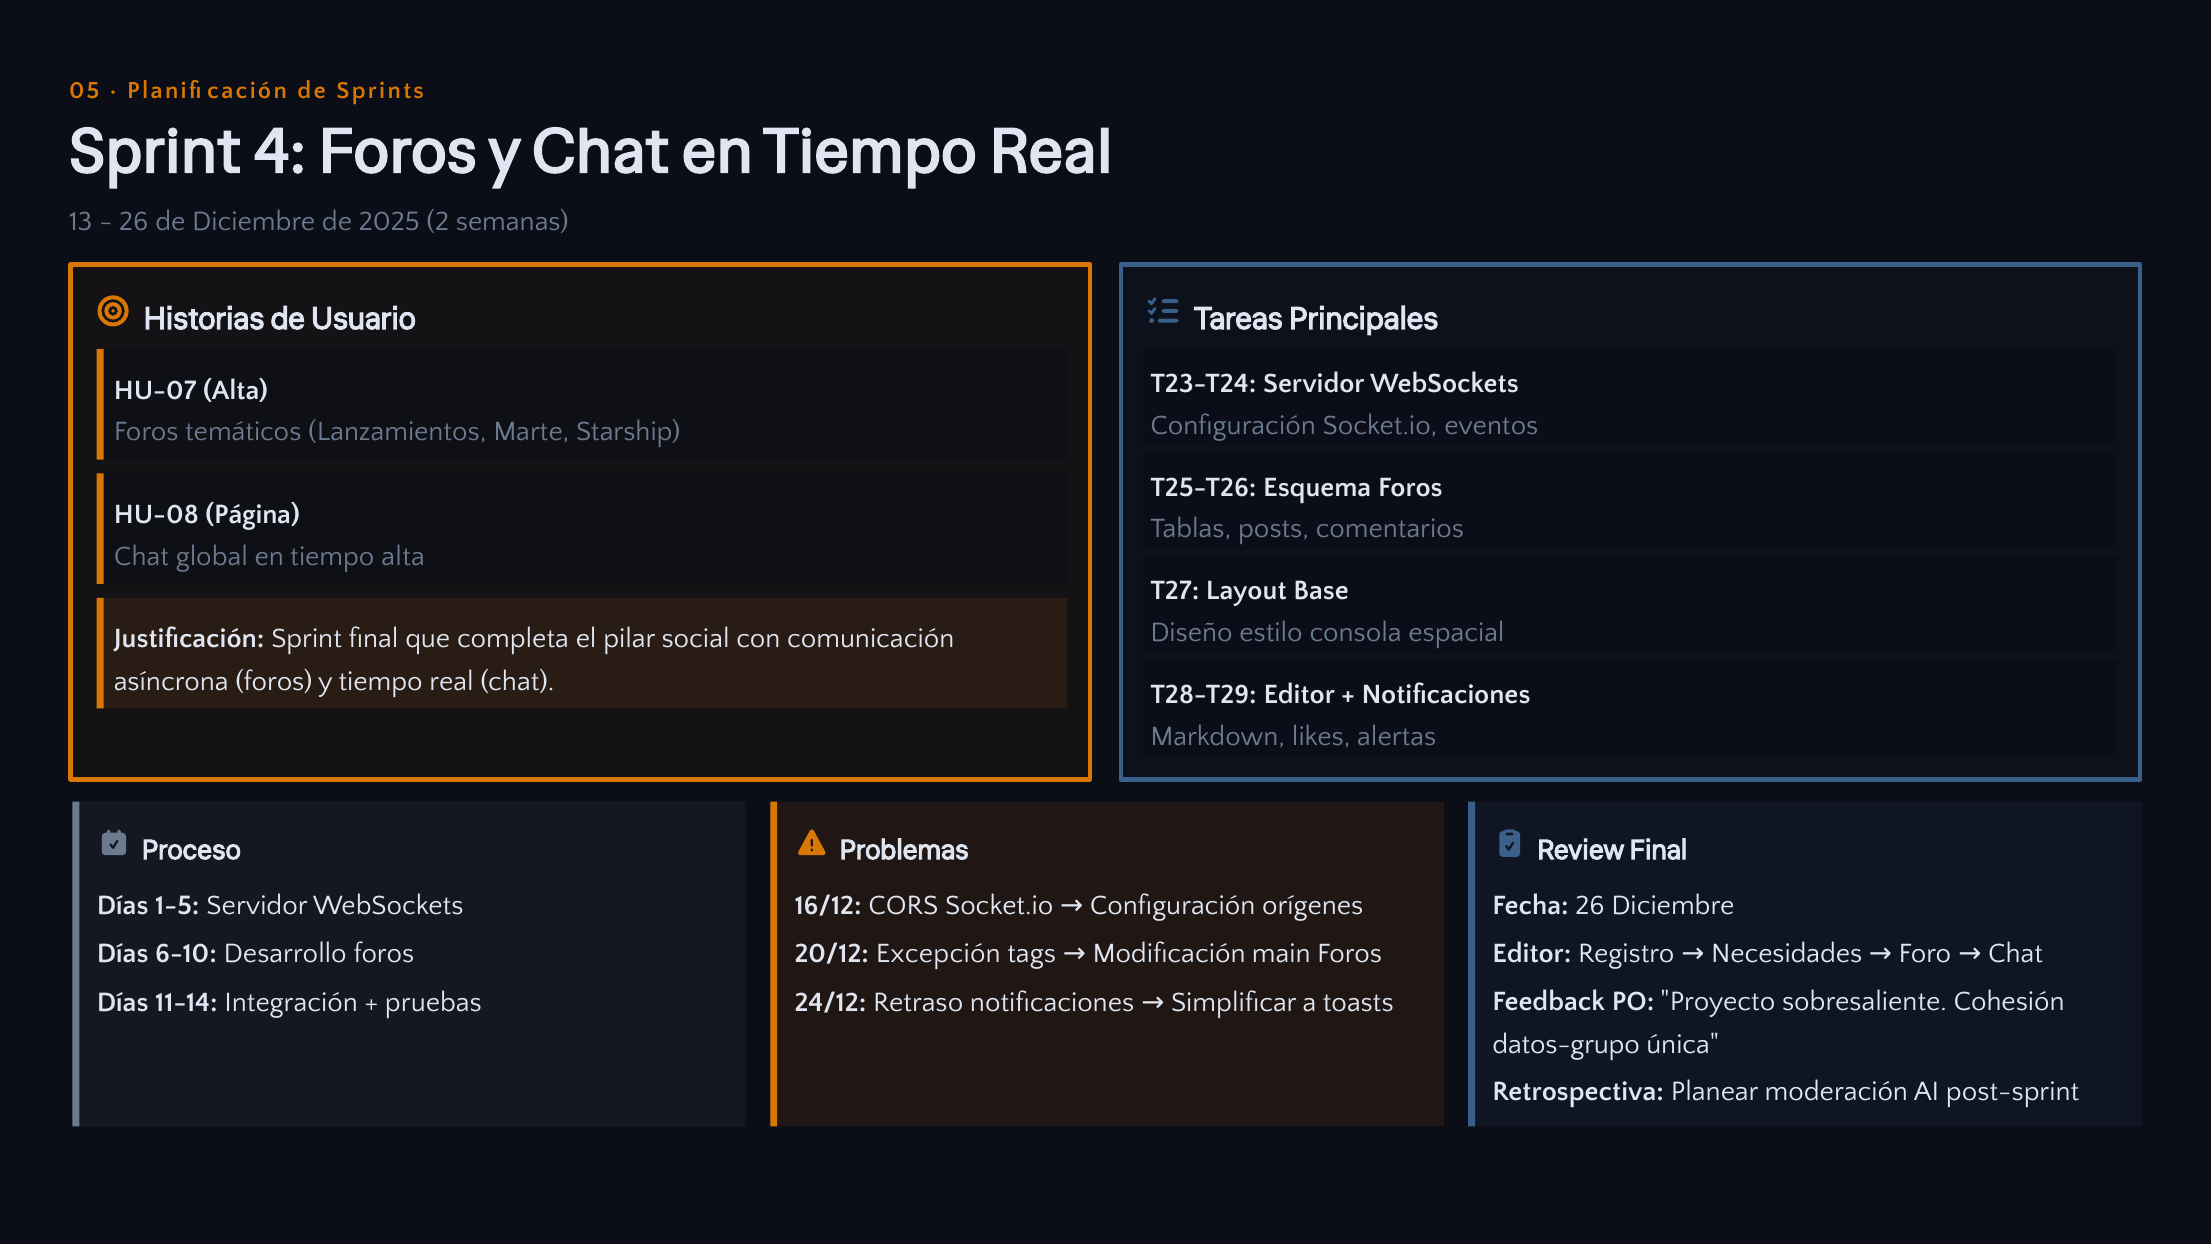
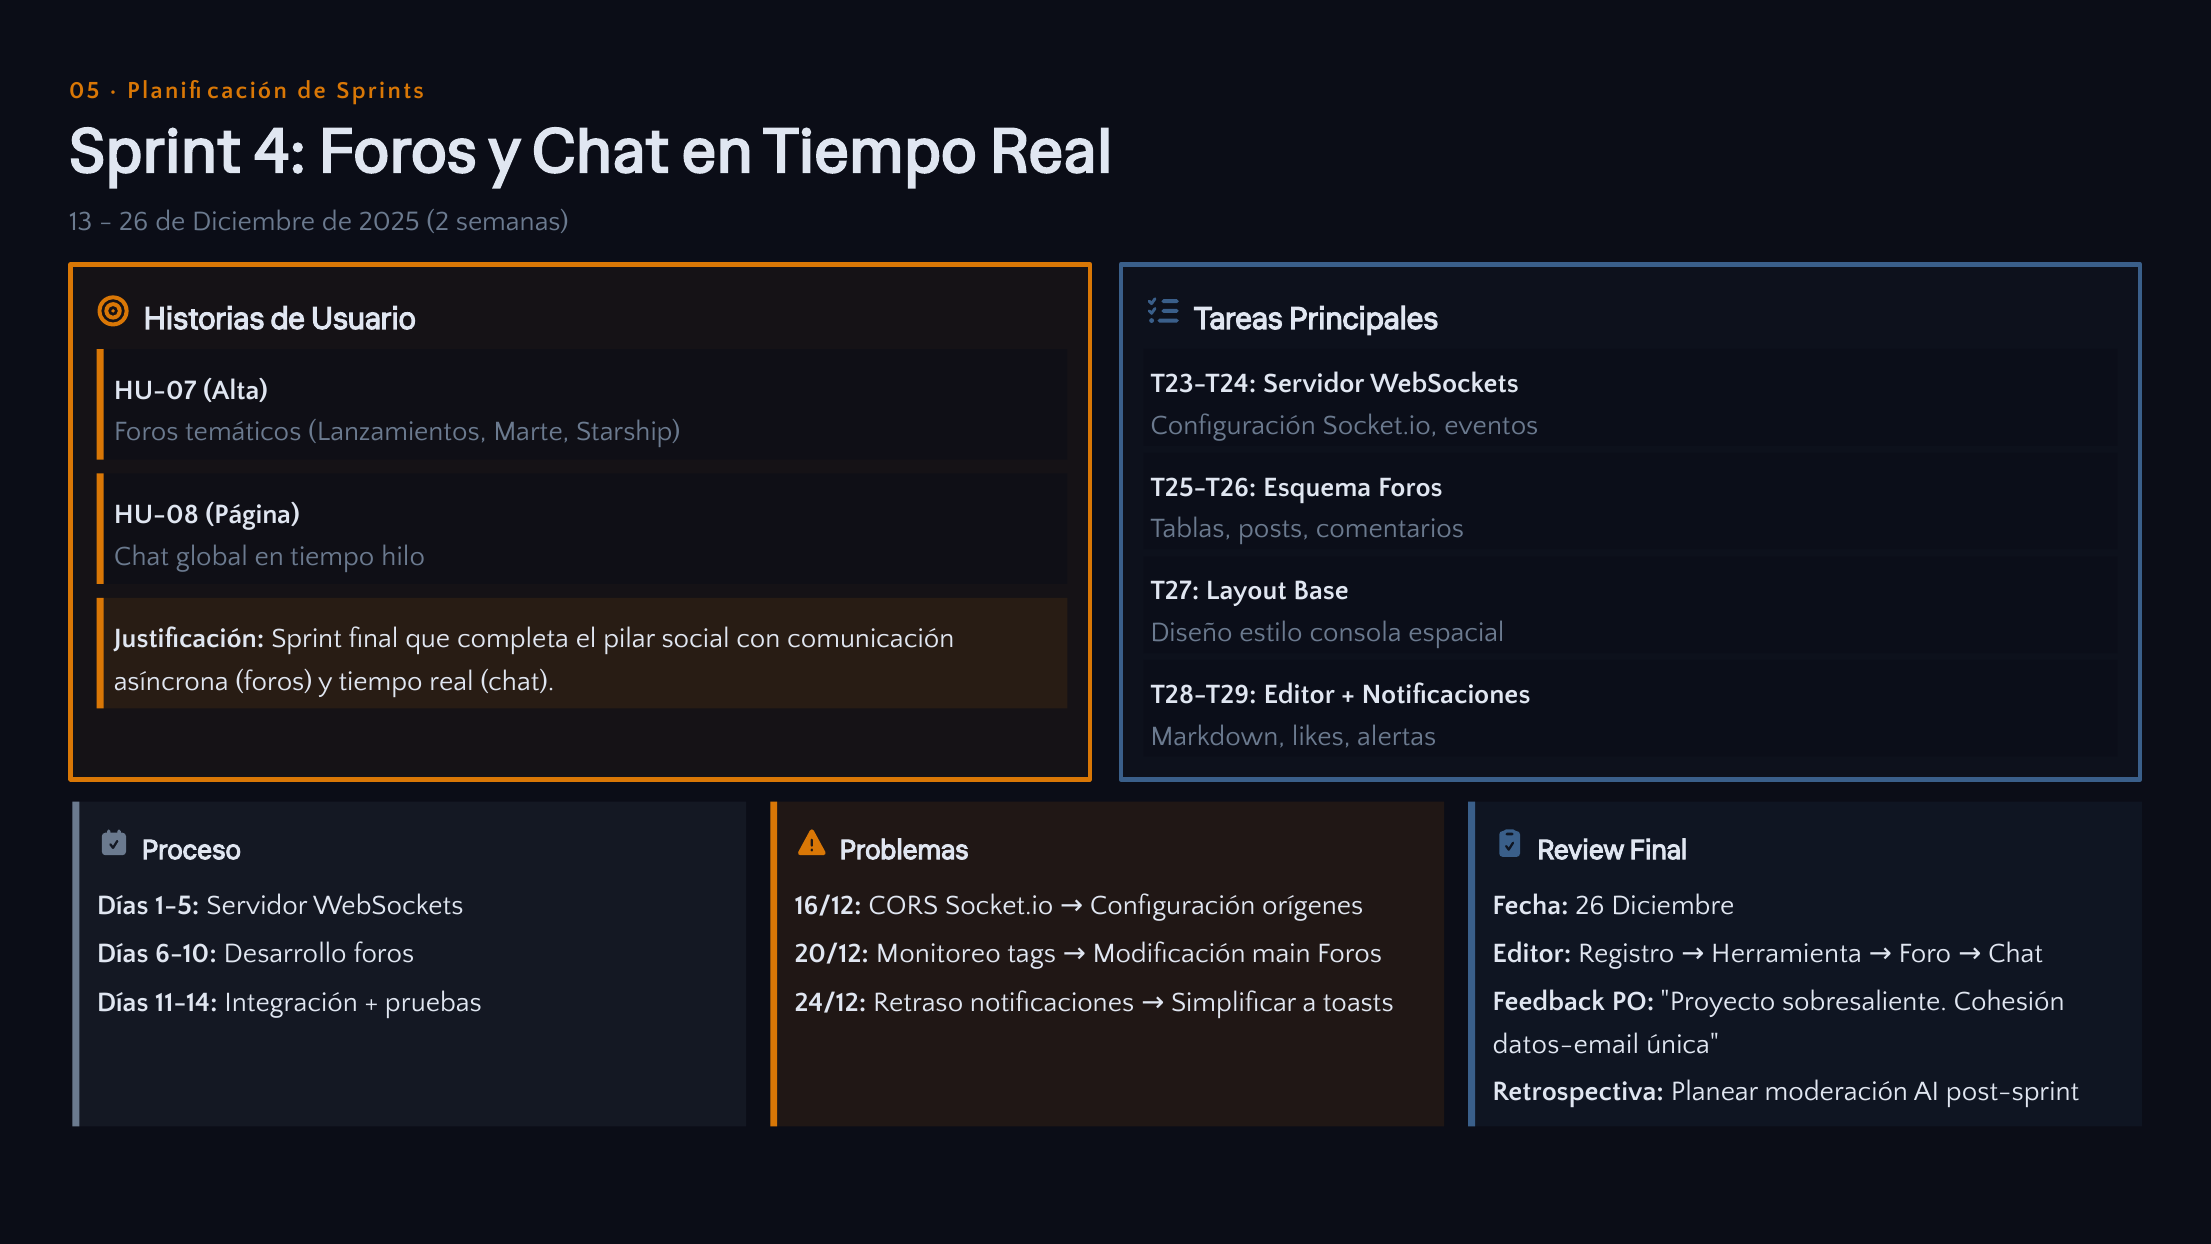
tiempo alta: alta -> hilo (403, 556)
Excepción: Excepción -> Monitoreo (938, 953)
Necesidades: Necesidades -> Herramienta (1787, 953)
datos-grupo: datos-grupo -> datos-email (1566, 1044)
